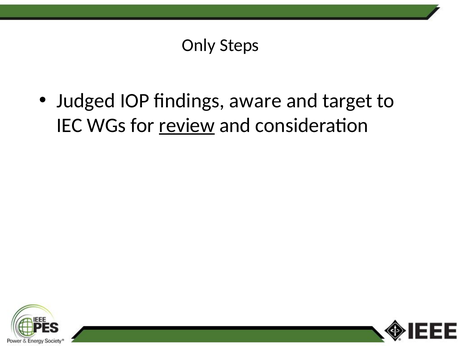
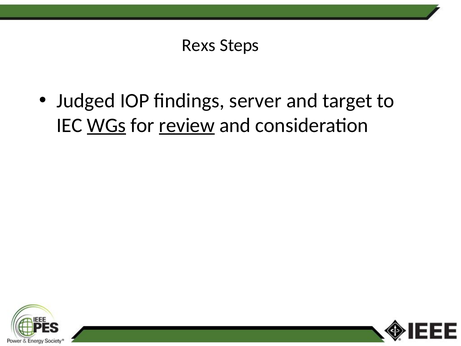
Only: Only -> Rexs (199, 45)
aware: aware -> server (255, 101)
WGs underline: none -> present (106, 125)
